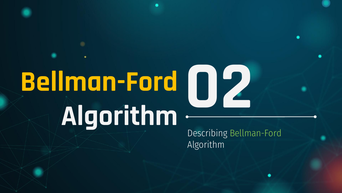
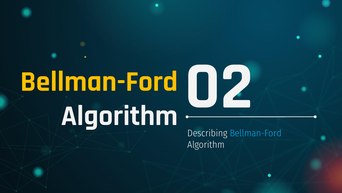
Bellman-Ford colour: light green -> light blue (256, 133)
